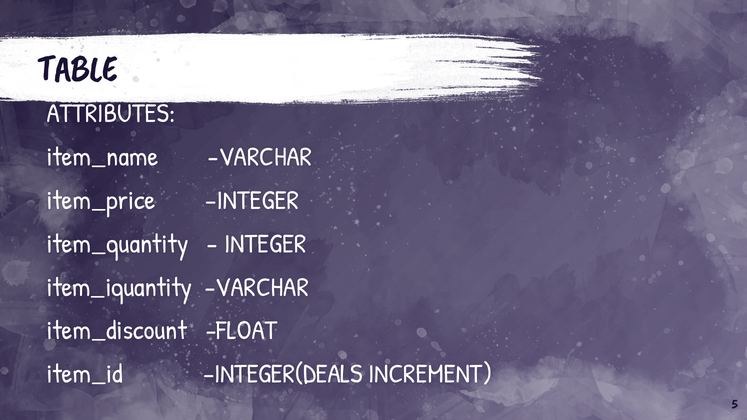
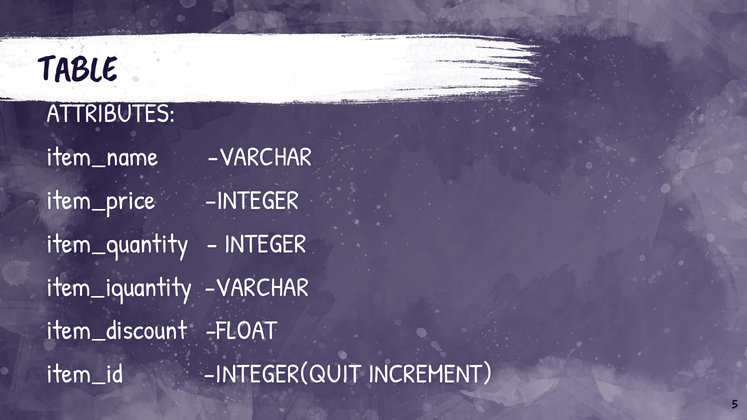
INTEGER(DEALS: INTEGER(DEALS -> INTEGER(QUIT (283, 374)
